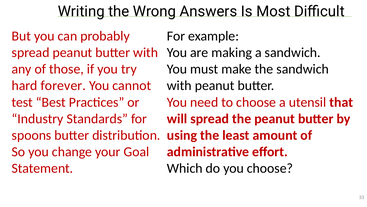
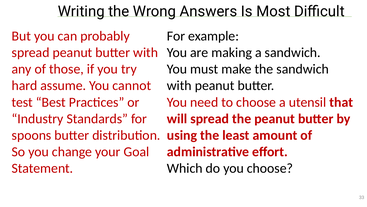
forever: forever -> assume (63, 85)
